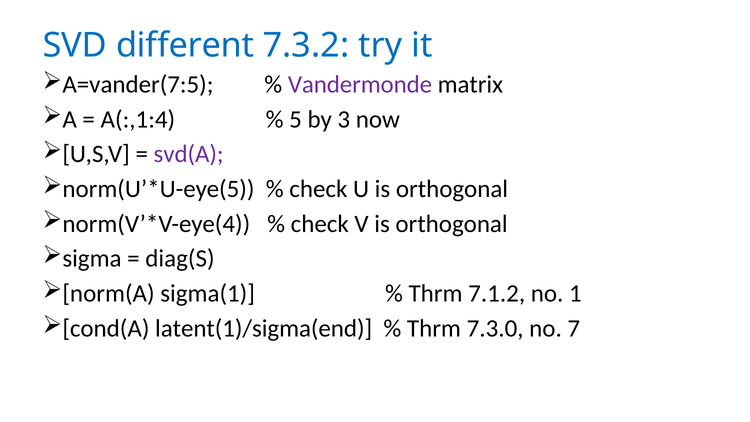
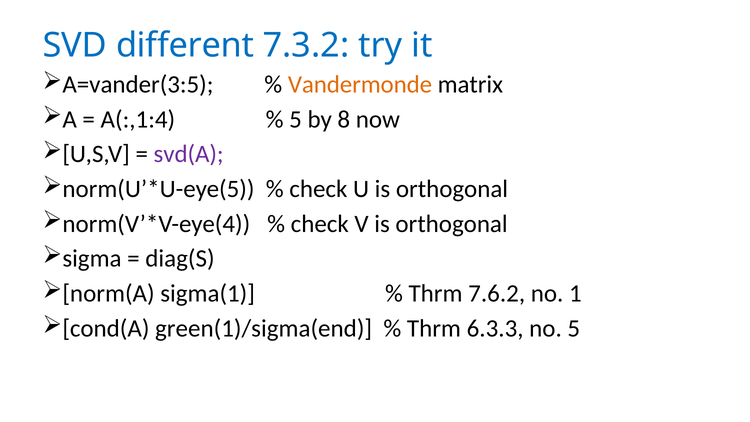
A=vander(7:5: A=vander(7:5 -> A=vander(3:5 (138, 84)
Vandermonde colour: purple -> orange (360, 84)
3: 3 -> 8 (344, 119)
7.1.2: 7.1.2 -> 7.6.2 (497, 293)
latent(1)/sigma(end: latent(1)/sigma(end -> green(1)/sigma(end (264, 328)
7.3.0: 7.3.0 -> 6.3.3 (495, 328)
no 7: 7 -> 5 (574, 328)
